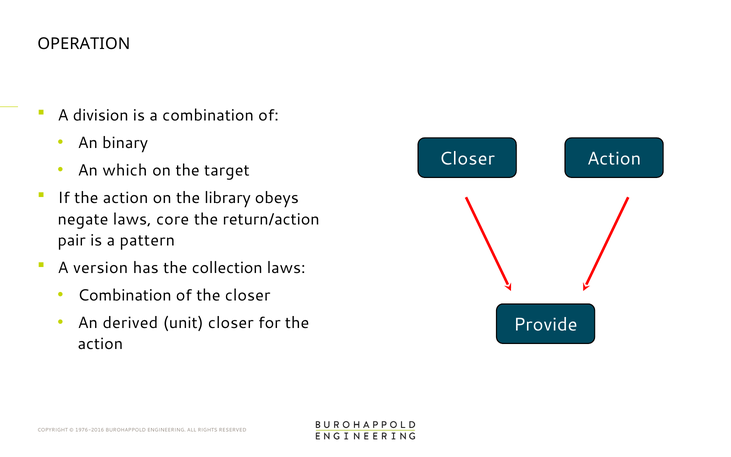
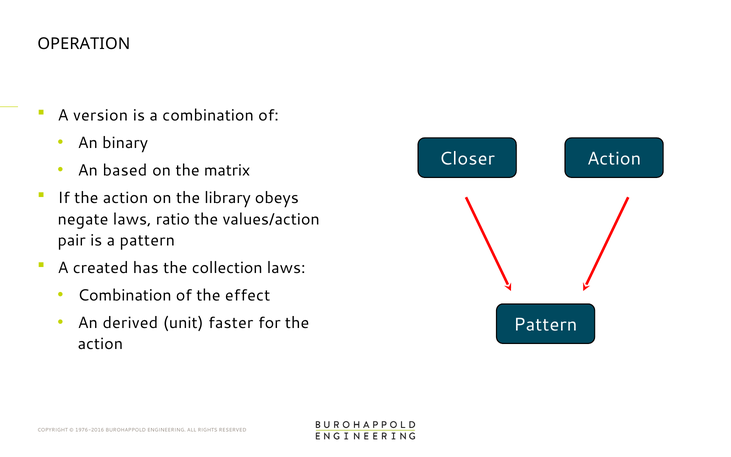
division: division -> version (101, 115)
which: which -> based (125, 170)
target: target -> matrix (227, 170)
core: core -> ratio (173, 219)
return/action: return/action -> values/action (271, 219)
version: version -> created (101, 268)
the closer: closer -> effect (248, 295)
unit closer: closer -> faster (231, 323)
Provide: Provide -> Pattern (545, 325)
